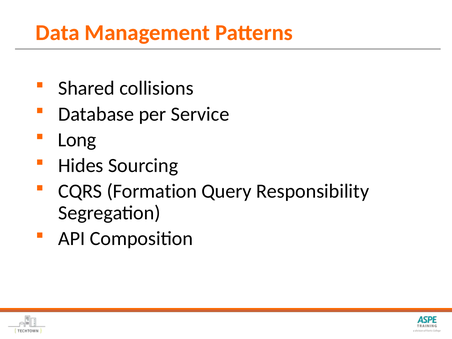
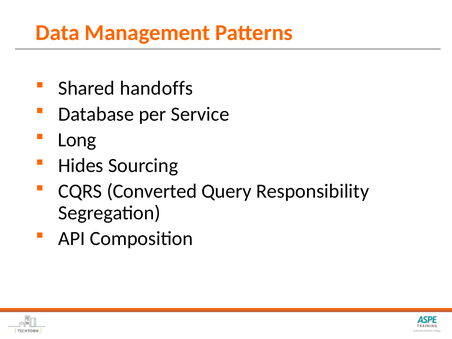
collisions: collisions -> handoffs (156, 88)
Formation: Formation -> Converted (152, 191)
